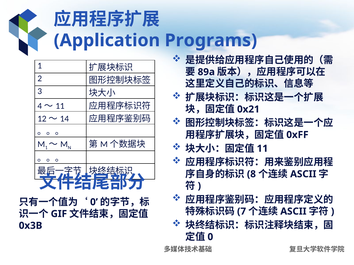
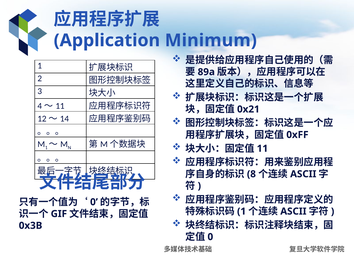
Programs: Programs -> Minimum (211, 40)
7: 7 -> 1 (242, 212)
